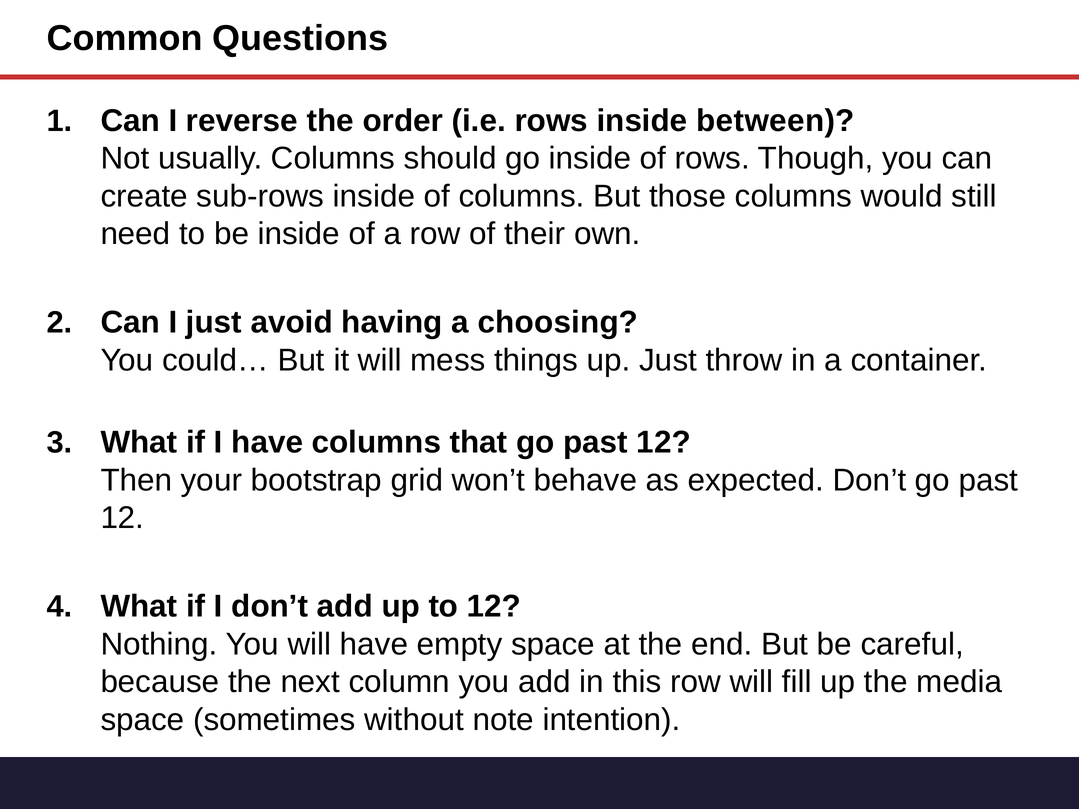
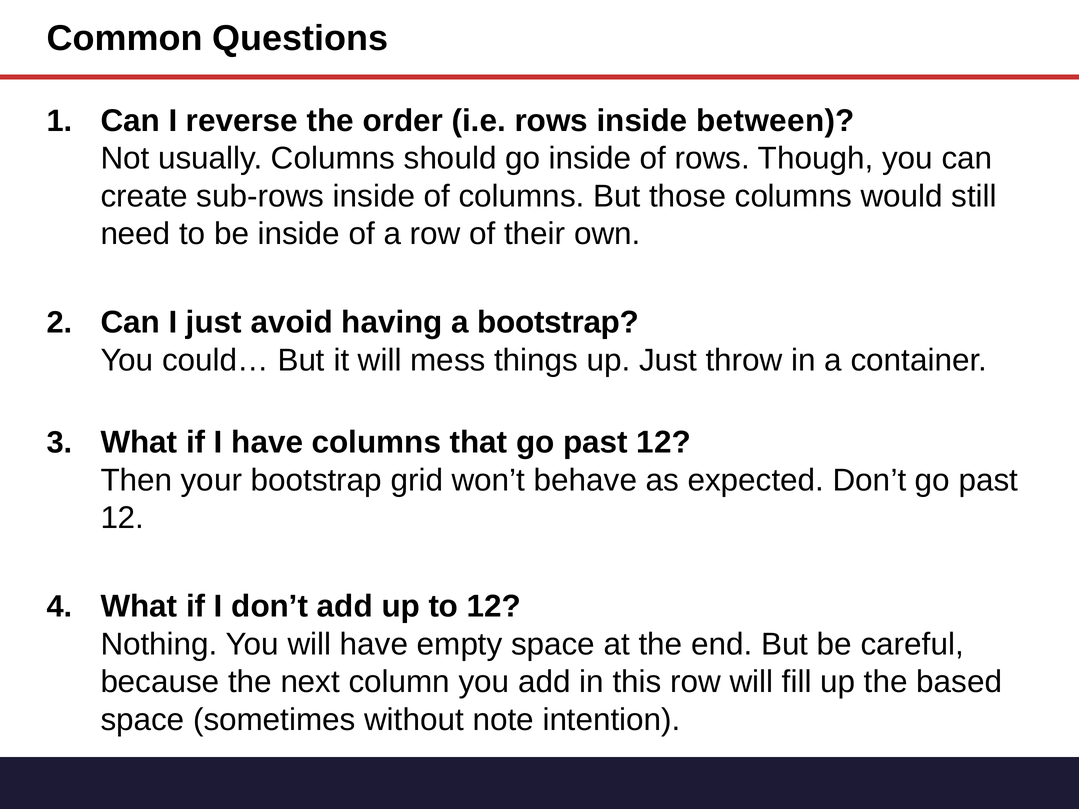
a choosing: choosing -> bootstrap (558, 323)
media: media -> based (959, 682)
